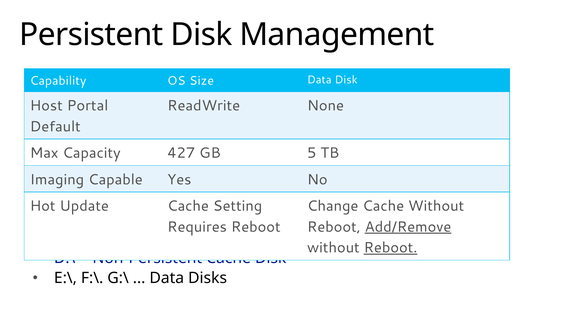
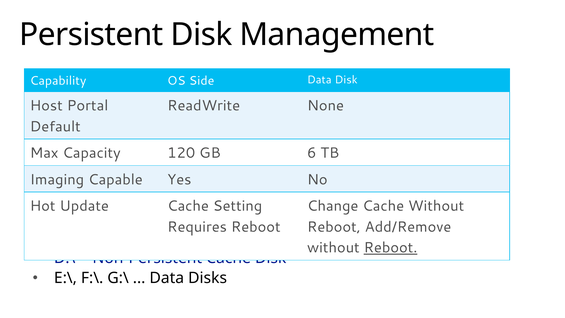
Size: Size -> Side (202, 81)
427: 427 -> 120 (181, 153)
5: 5 -> 6 (312, 153)
Add/Remove underline: present -> none (408, 227)
